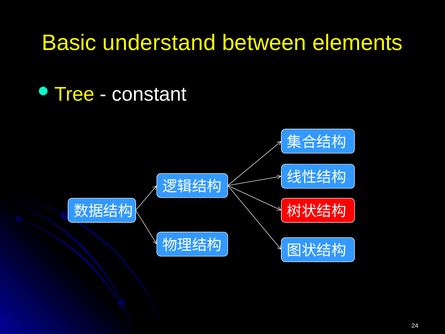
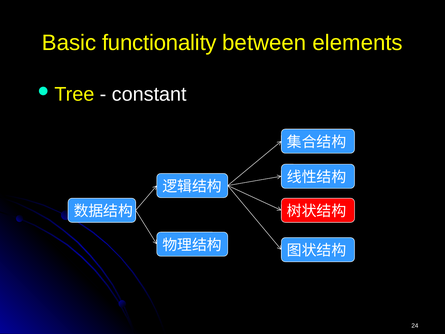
understand: understand -> functionality (159, 43)
